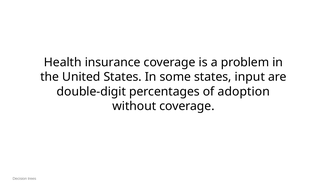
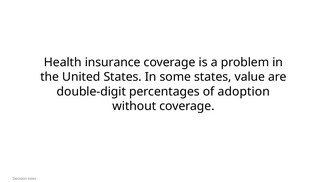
input: input -> value (250, 77)
